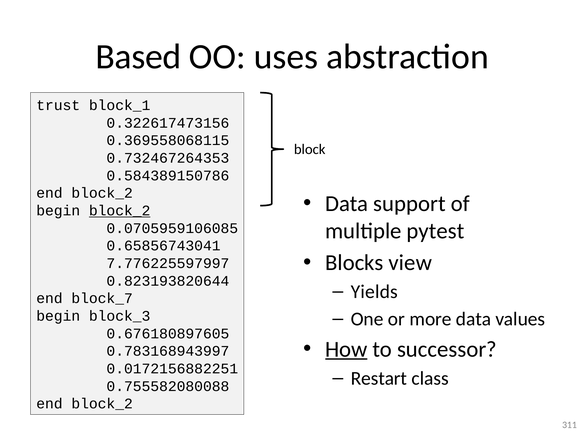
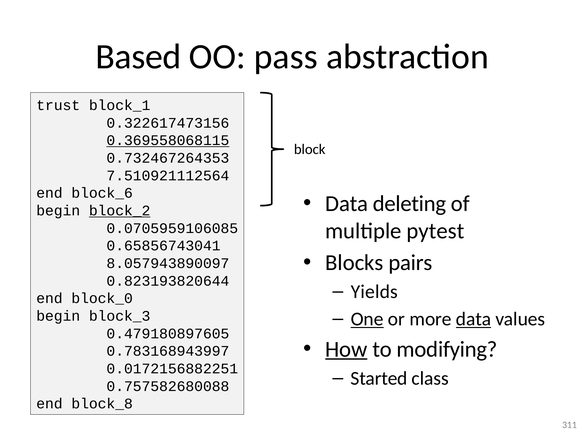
uses: uses -> pass (286, 57)
0.369558068115 underline: none -> present (168, 140)
0.584389150786: 0.584389150786 -> 7.510921112564 (168, 175)
block_2: block_2 -> block_6 (102, 193)
support: support -> deleting (410, 203)
view: view -> pairs (410, 263)
7.776225597997: 7.776225597997 -> 8.057943890097 (168, 263)
block_7: block_7 -> block_0 (102, 298)
One underline: none -> present (367, 319)
data underline: none -> present (474, 319)
0.676180897605: 0.676180897605 -> 0.479180897605 (168, 333)
successor: successor -> modifying (447, 349)
Restart: Restart -> Started (379, 378)
0.755582080088: 0.755582080088 -> 0.757582680088 (168, 386)
block_2: block_2 -> block_8 (102, 404)
